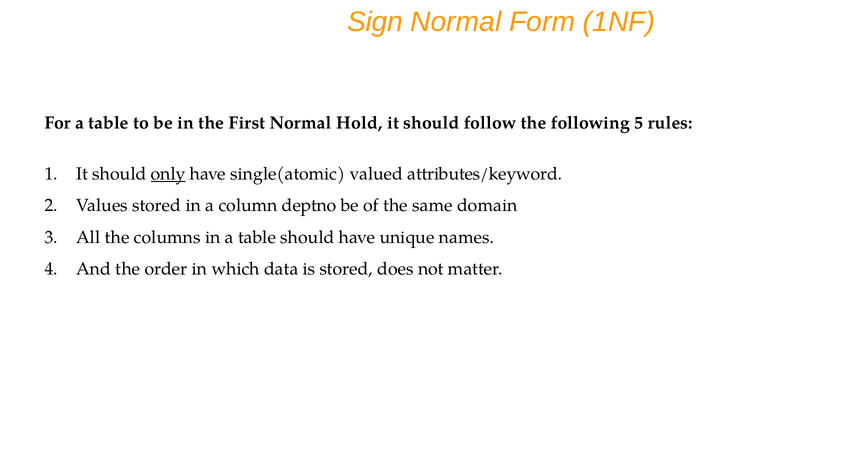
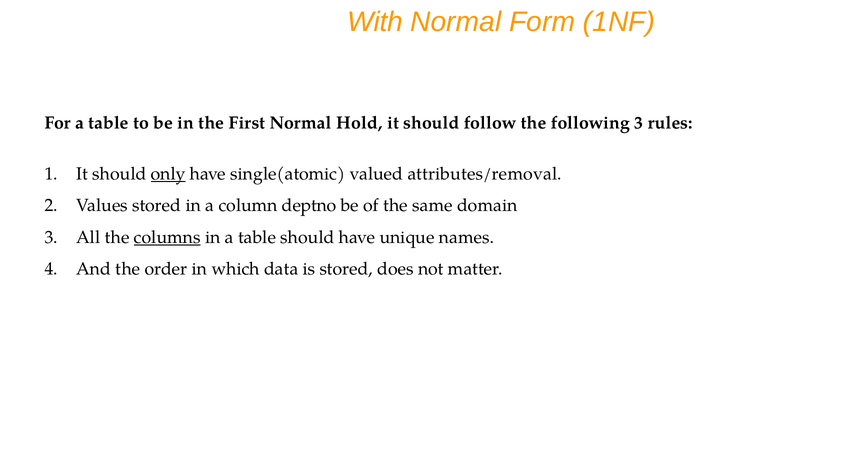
Sign: Sign -> With (375, 22)
following 5: 5 -> 3 (639, 123)
attributes/keyword: attributes/keyword -> attributes/removal (485, 174)
columns underline: none -> present (167, 237)
